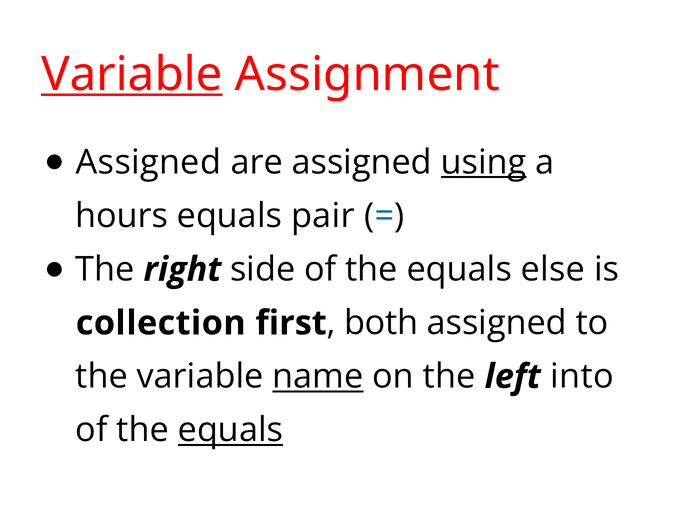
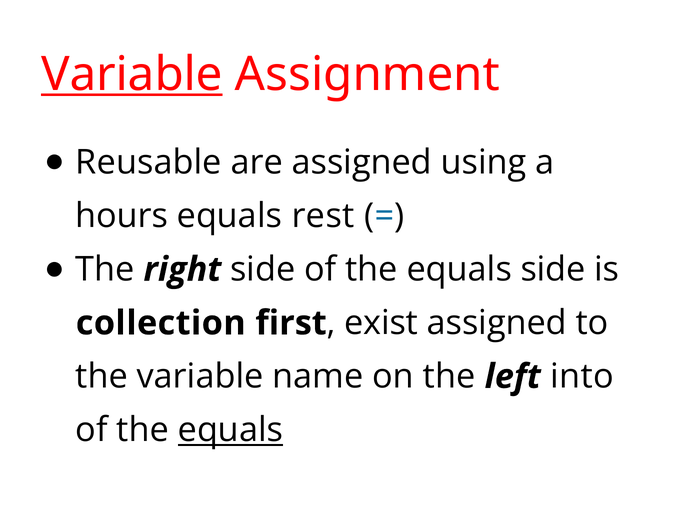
Assigned: Assigned -> Reusable (149, 162)
using underline: present -> none (484, 162)
pair: pair -> rest (323, 216)
equals else: else -> side (553, 269)
both: both -> exist (381, 323)
name underline: present -> none (318, 376)
